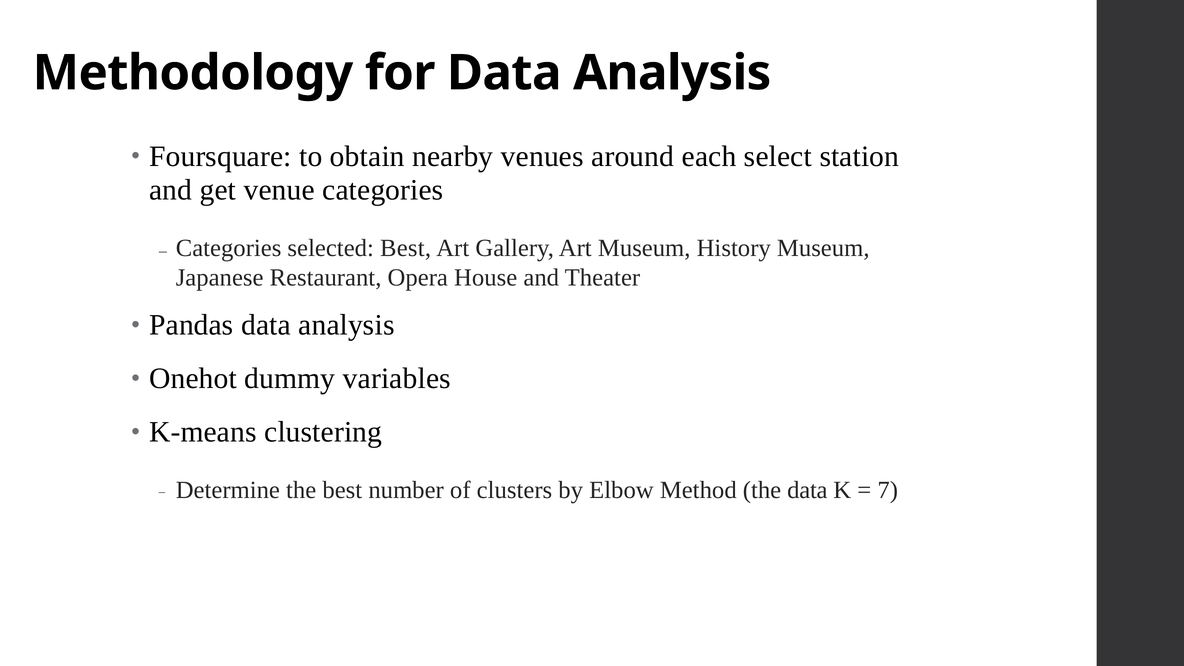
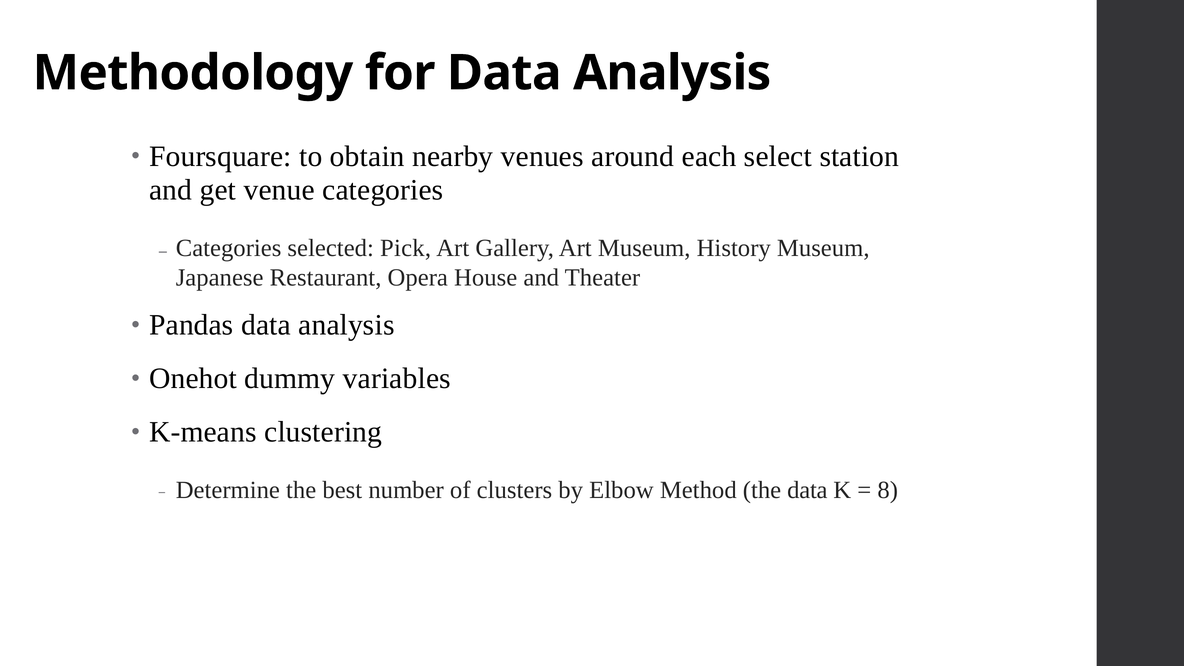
selected Best: Best -> Pick (406, 248)
7: 7 -> 8 (888, 490)
